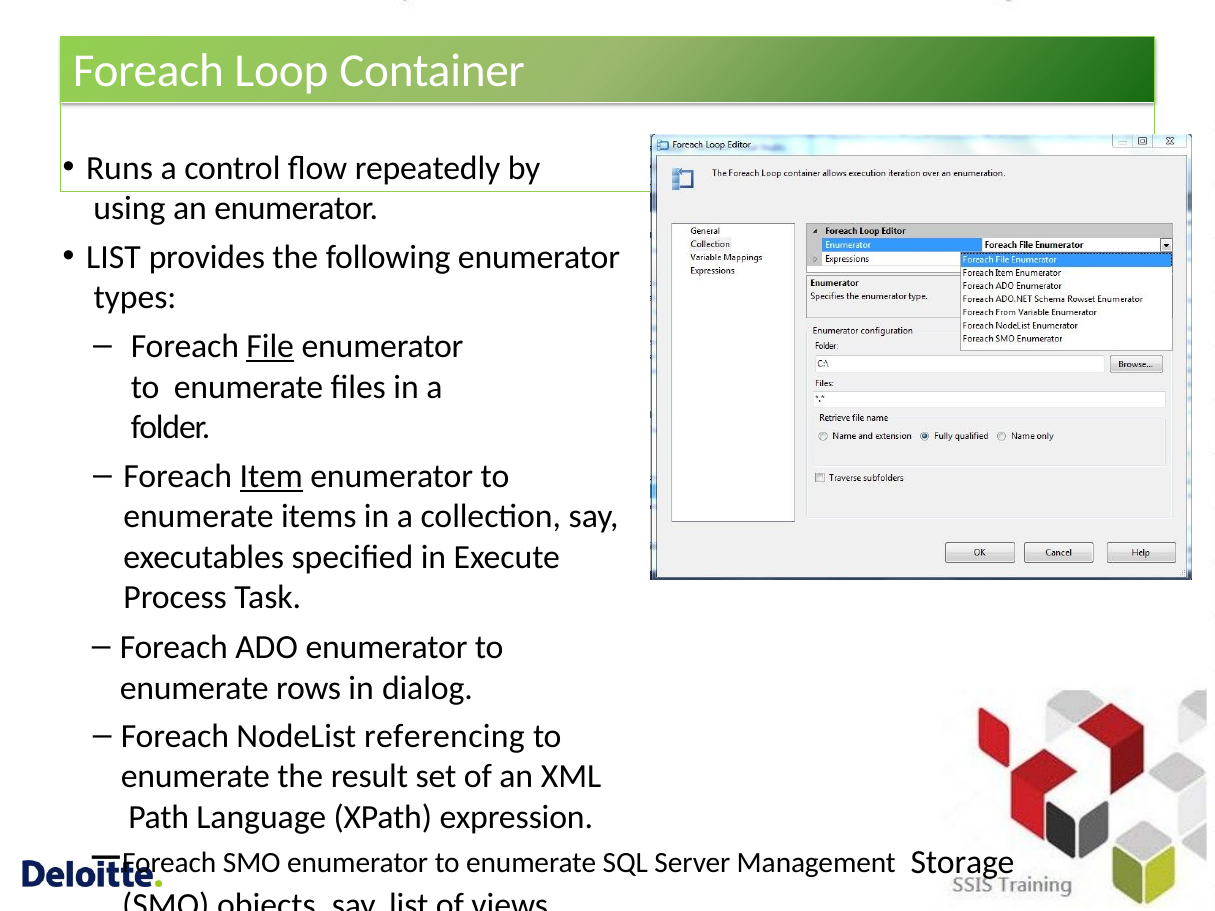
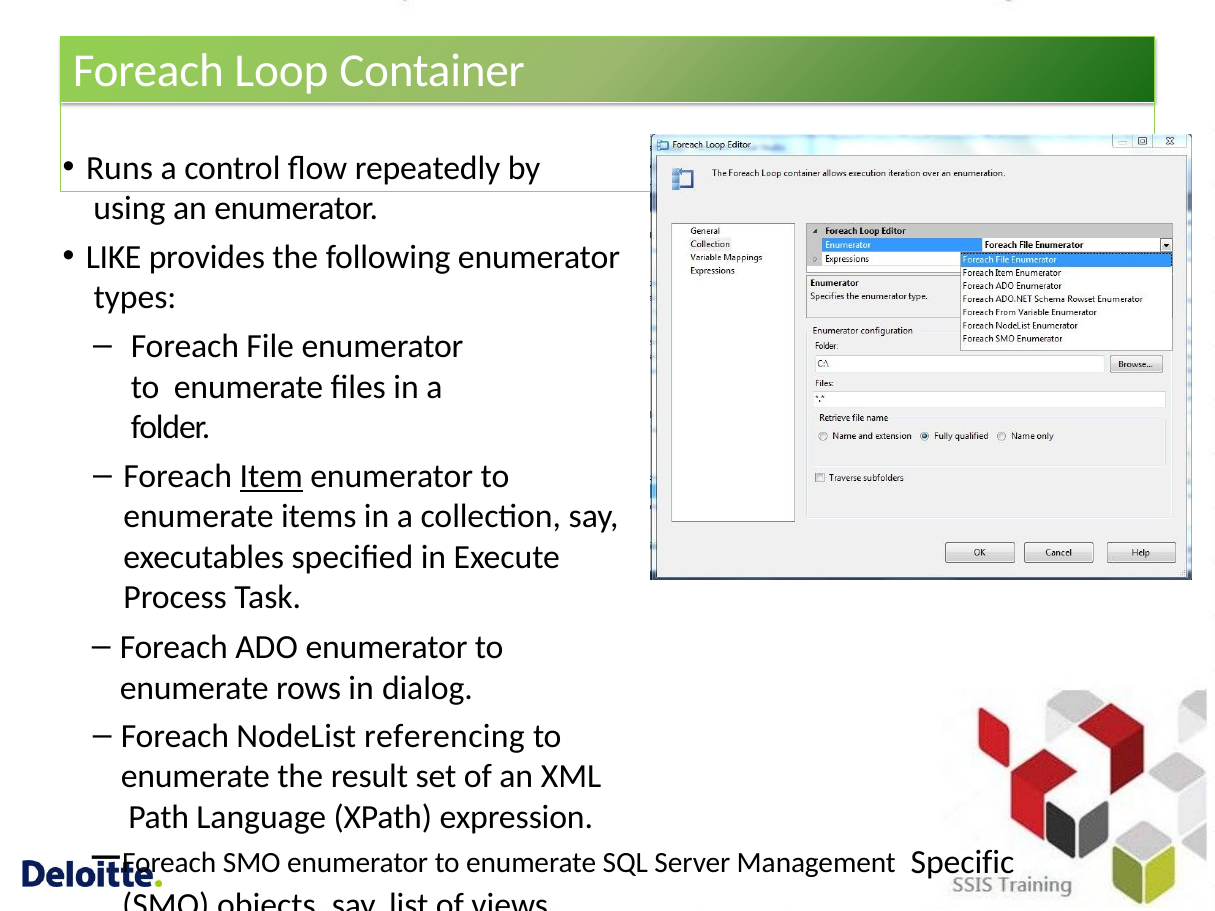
LIST: LIST -> LIKE (114, 257)
File underline: present -> none (270, 347)
Storage: Storage -> Specific (962, 862)
